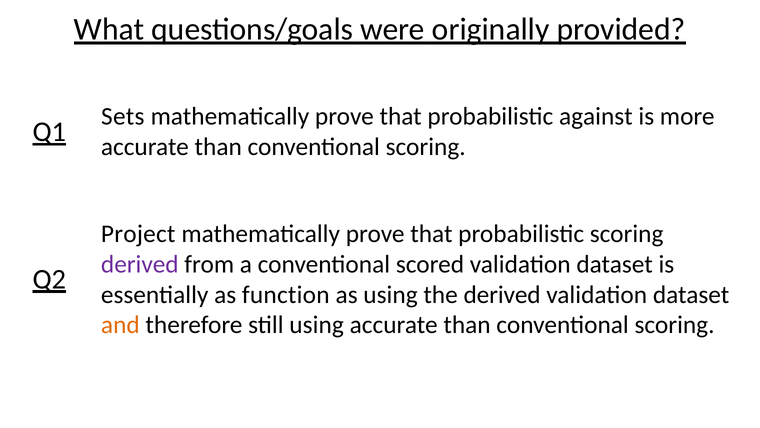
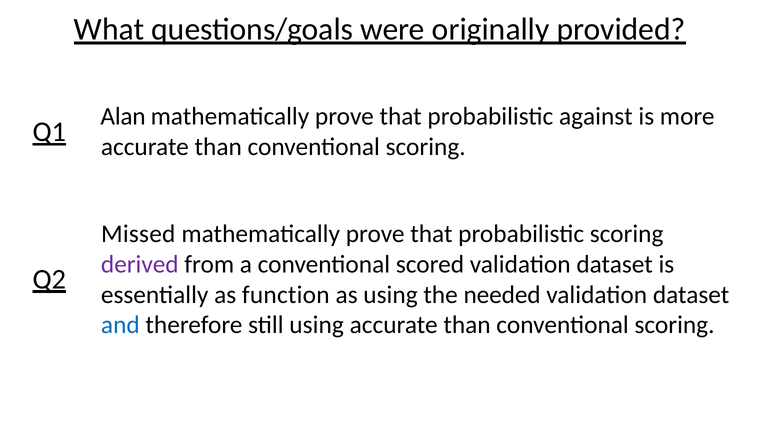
Sets: Sets -> Alan (123, 116)
Project: Project -> Missed (138, 234)
the derived: derived -> needed (502, 294)
and colour: orange -> blue (120, 325)
